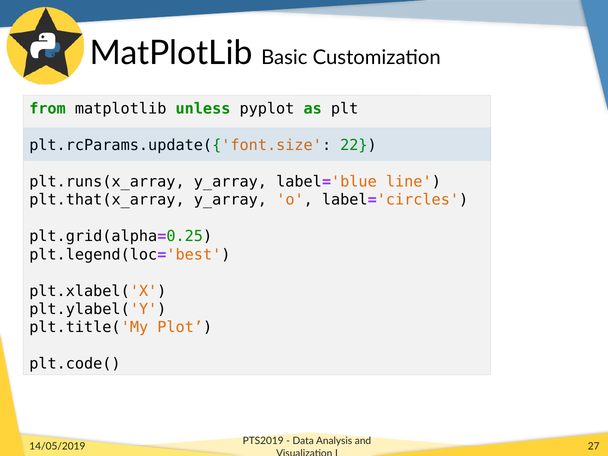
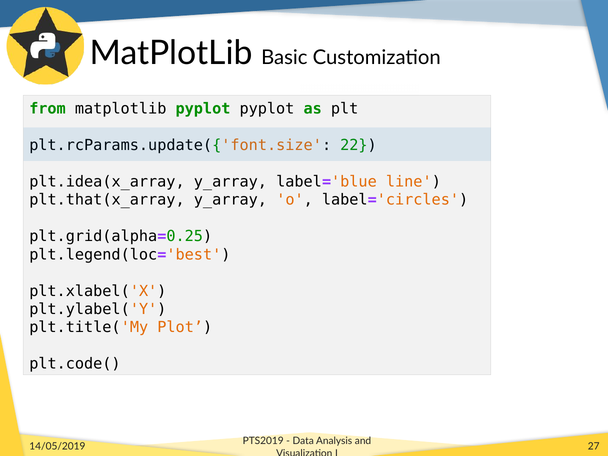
matplotlib unless: unless -> pyplot (203, 109)
plt.runs(x_array: plt.runs(x_array -> plt.idea(x_array (107, 182)
